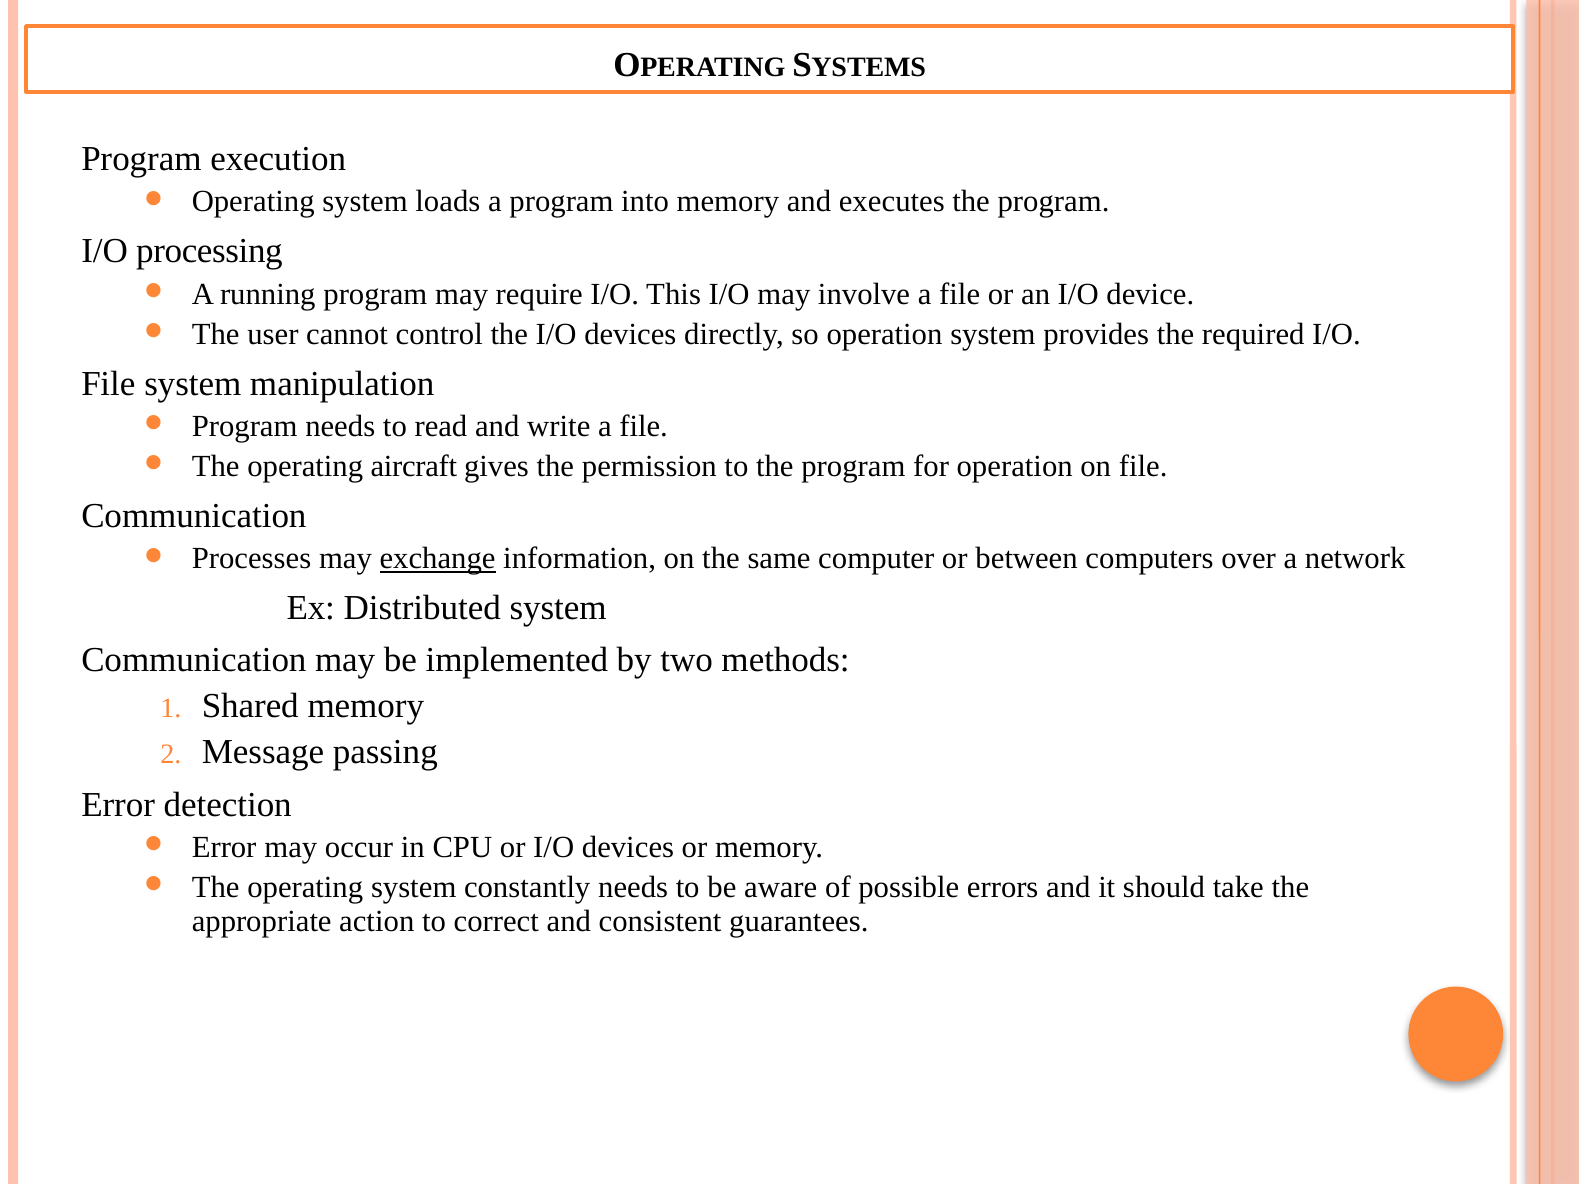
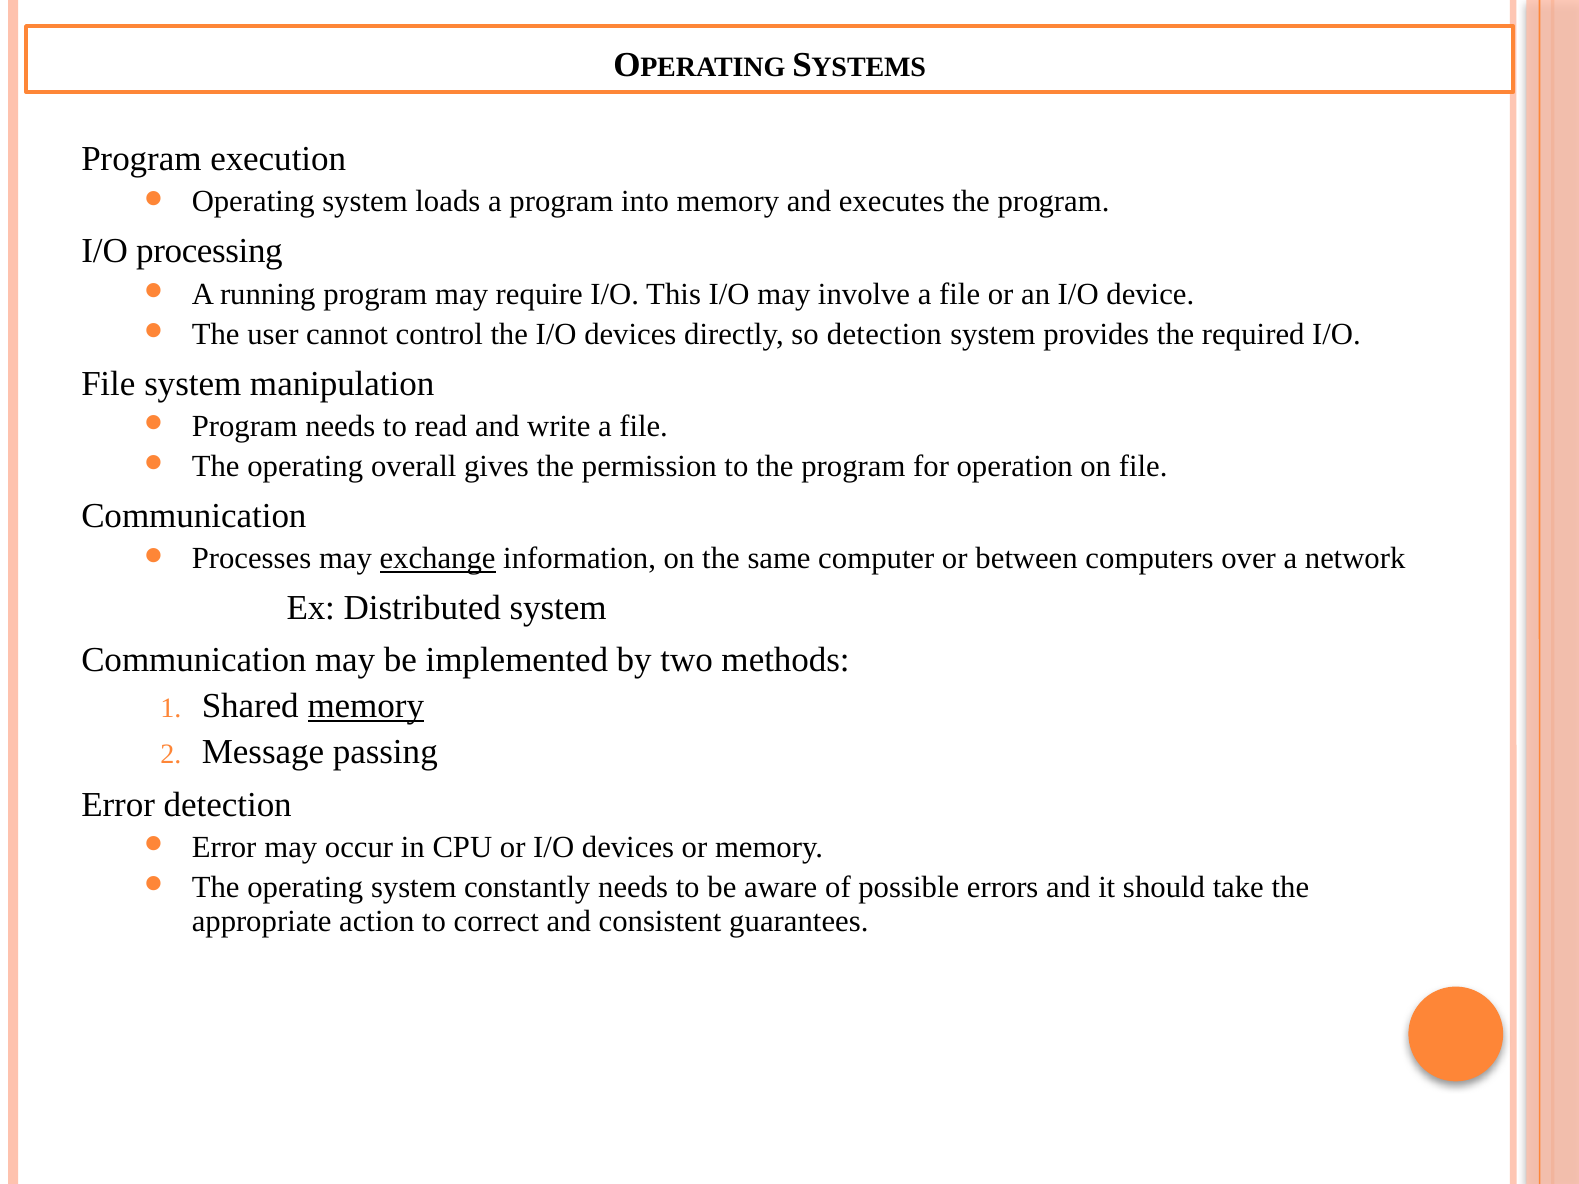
so operation: operation -> detection (884, 334)
aircraft: aircraft -> overall (414, 466)
memory underline: none -> present (366, 707)
